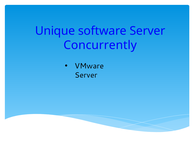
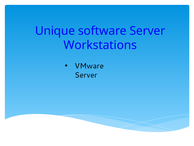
Concurrently: Concurrently -> Workstations (100, 45)
